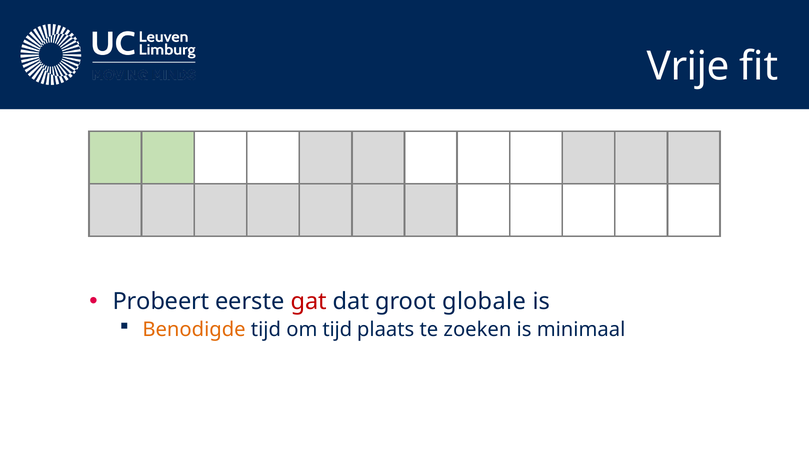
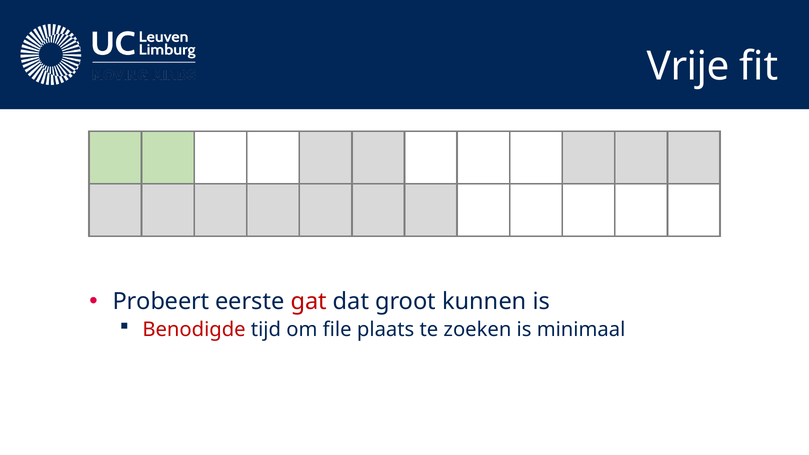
globale: globale -> kunnen (484, 301)
Benodigde colour: orange -> red (194, 329)
om tijd: tijd -> file (337, 329)
